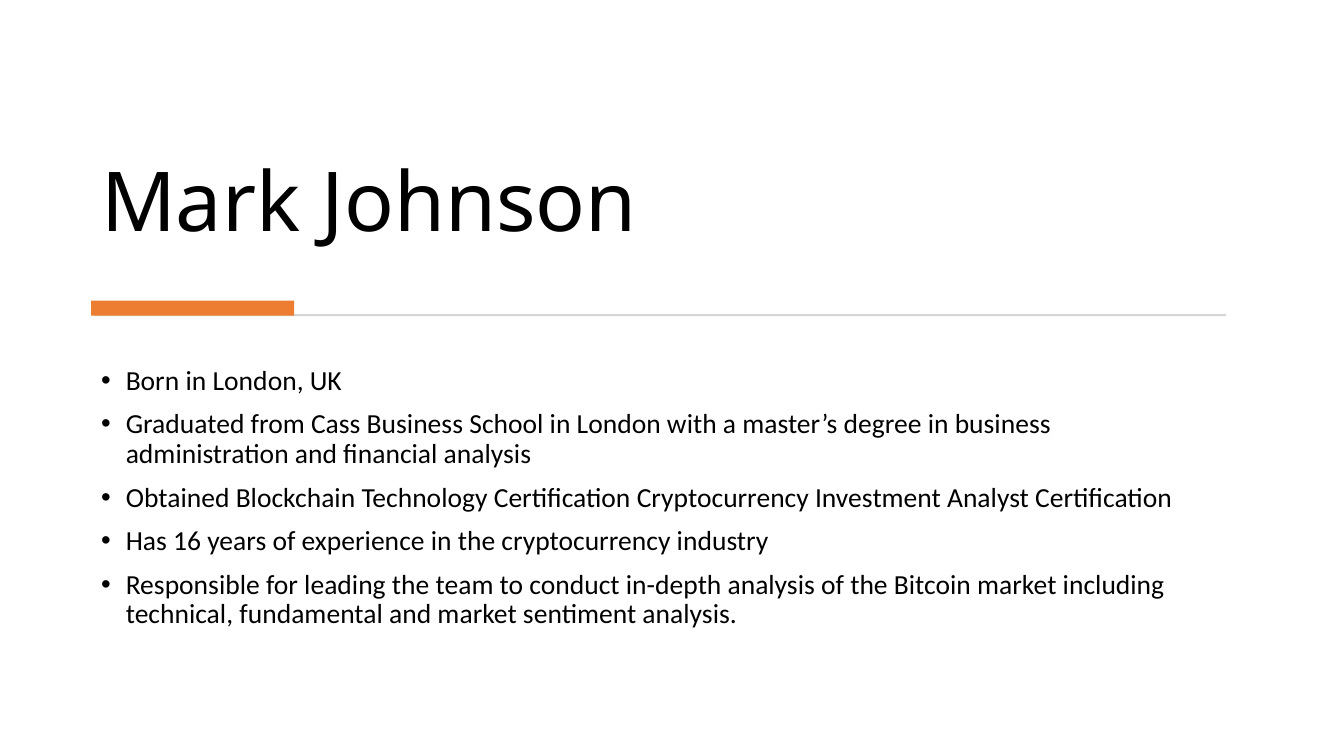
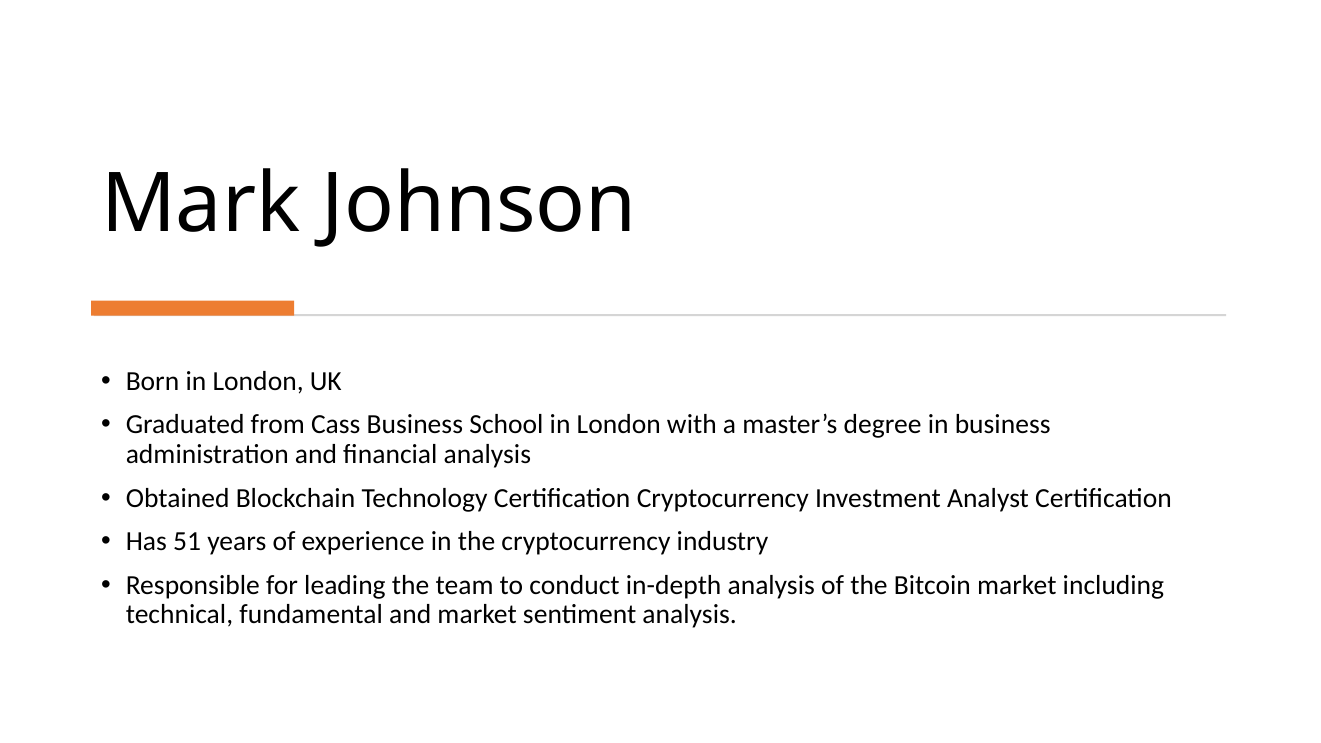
16: 16 -> 51 (187, 542)
